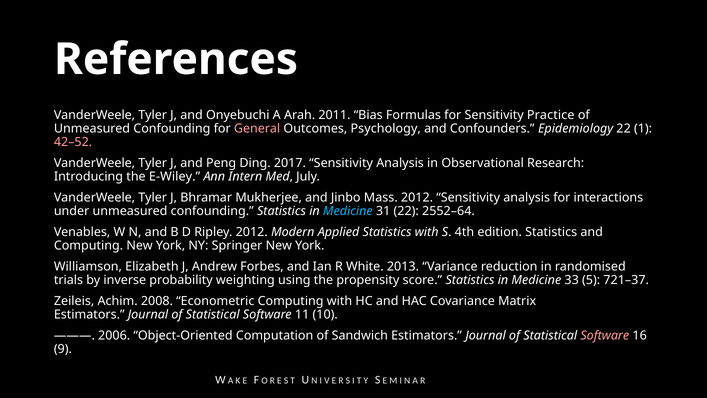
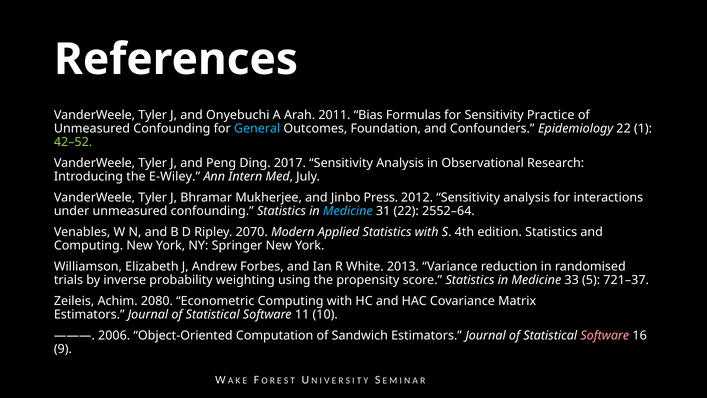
General colour: pink -> light blue (257, 129)
Psychology: Psychology -> Foundation (386, 129)
42–52 colour: pink -> light green (73, 142)
Mass: Mass -> Press (381, 198)
Ripley 2012: 2012 -> 2070 (252, 232)
2008: 2008 -> 2080 (157, 301)
